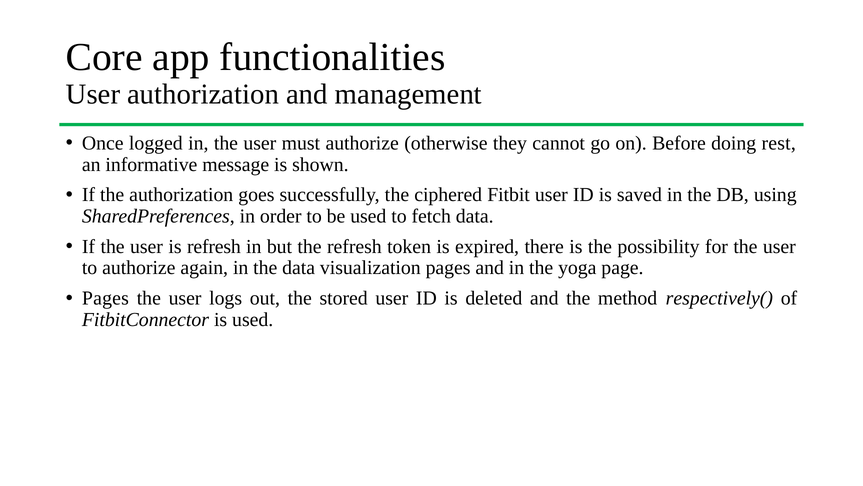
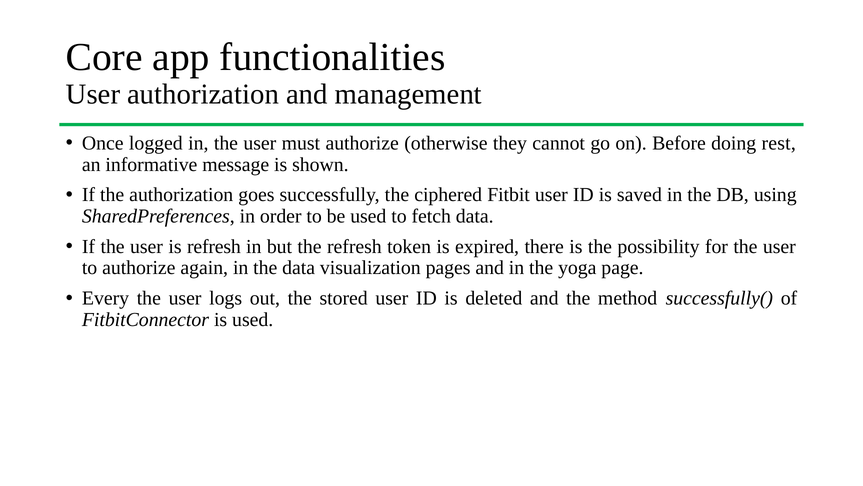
Pages: Pages -> Every (106, 298)
respectively(: respectively( -> successfully( (719, 298)
